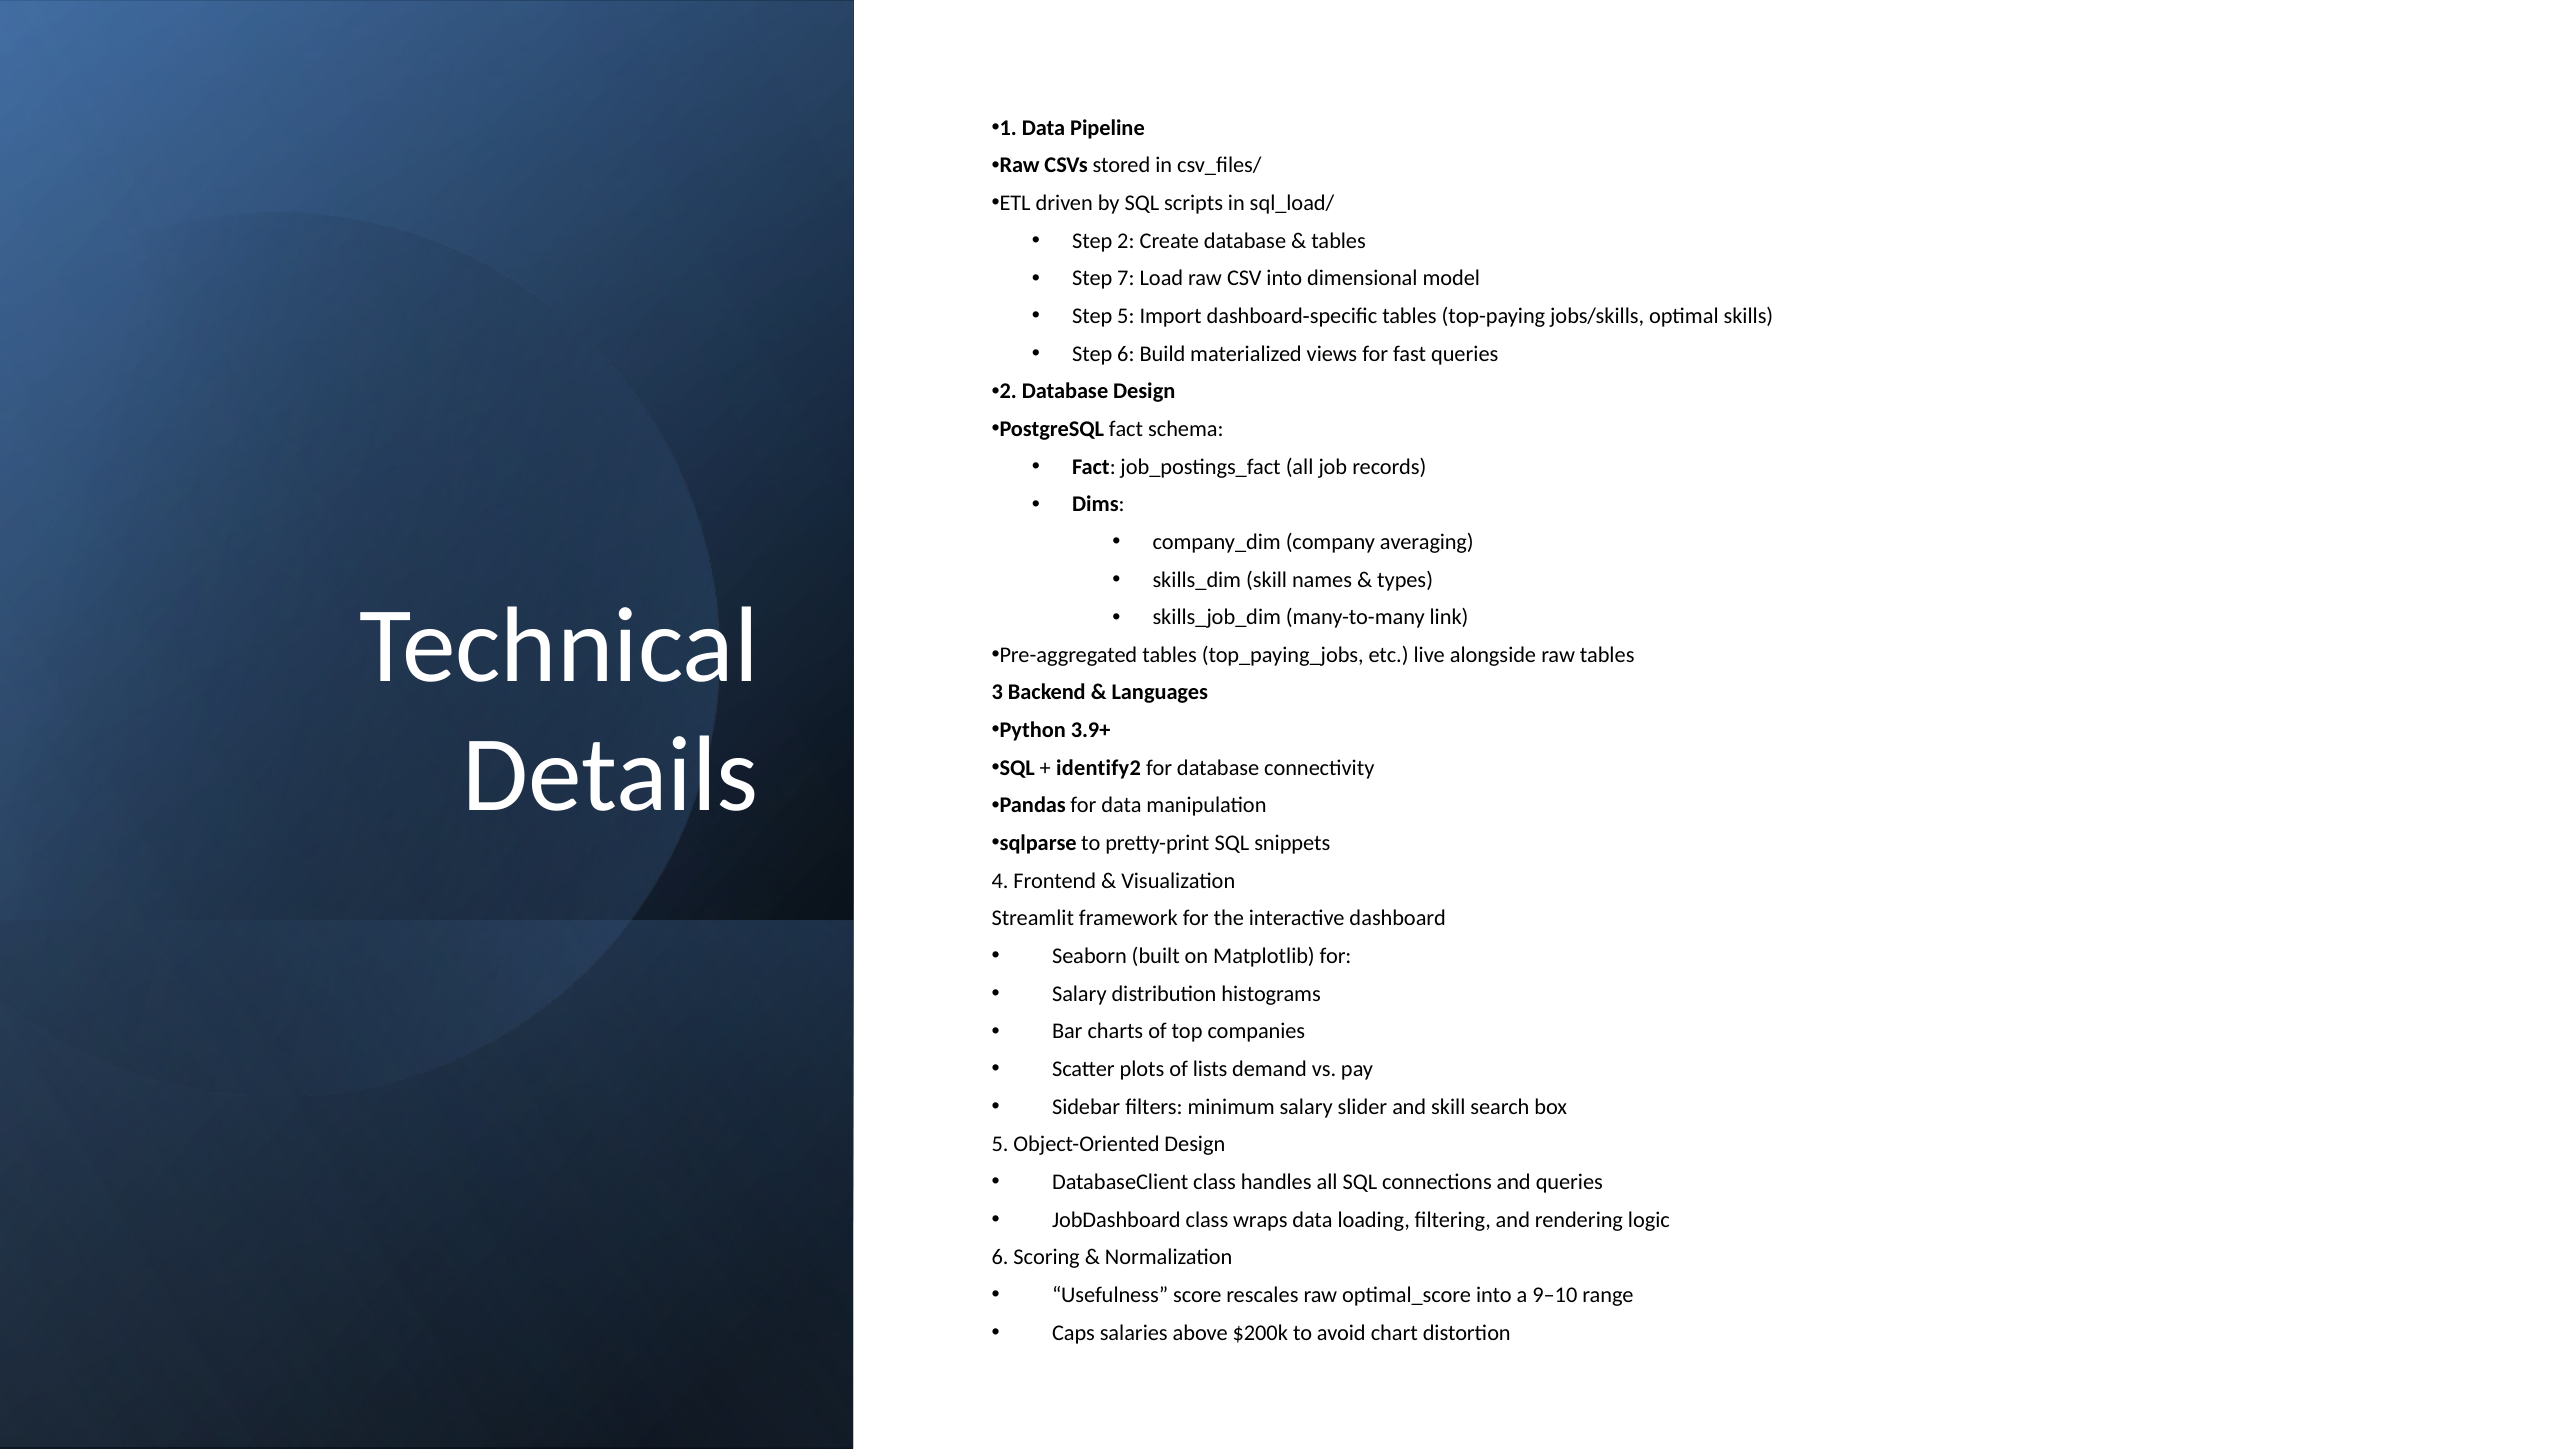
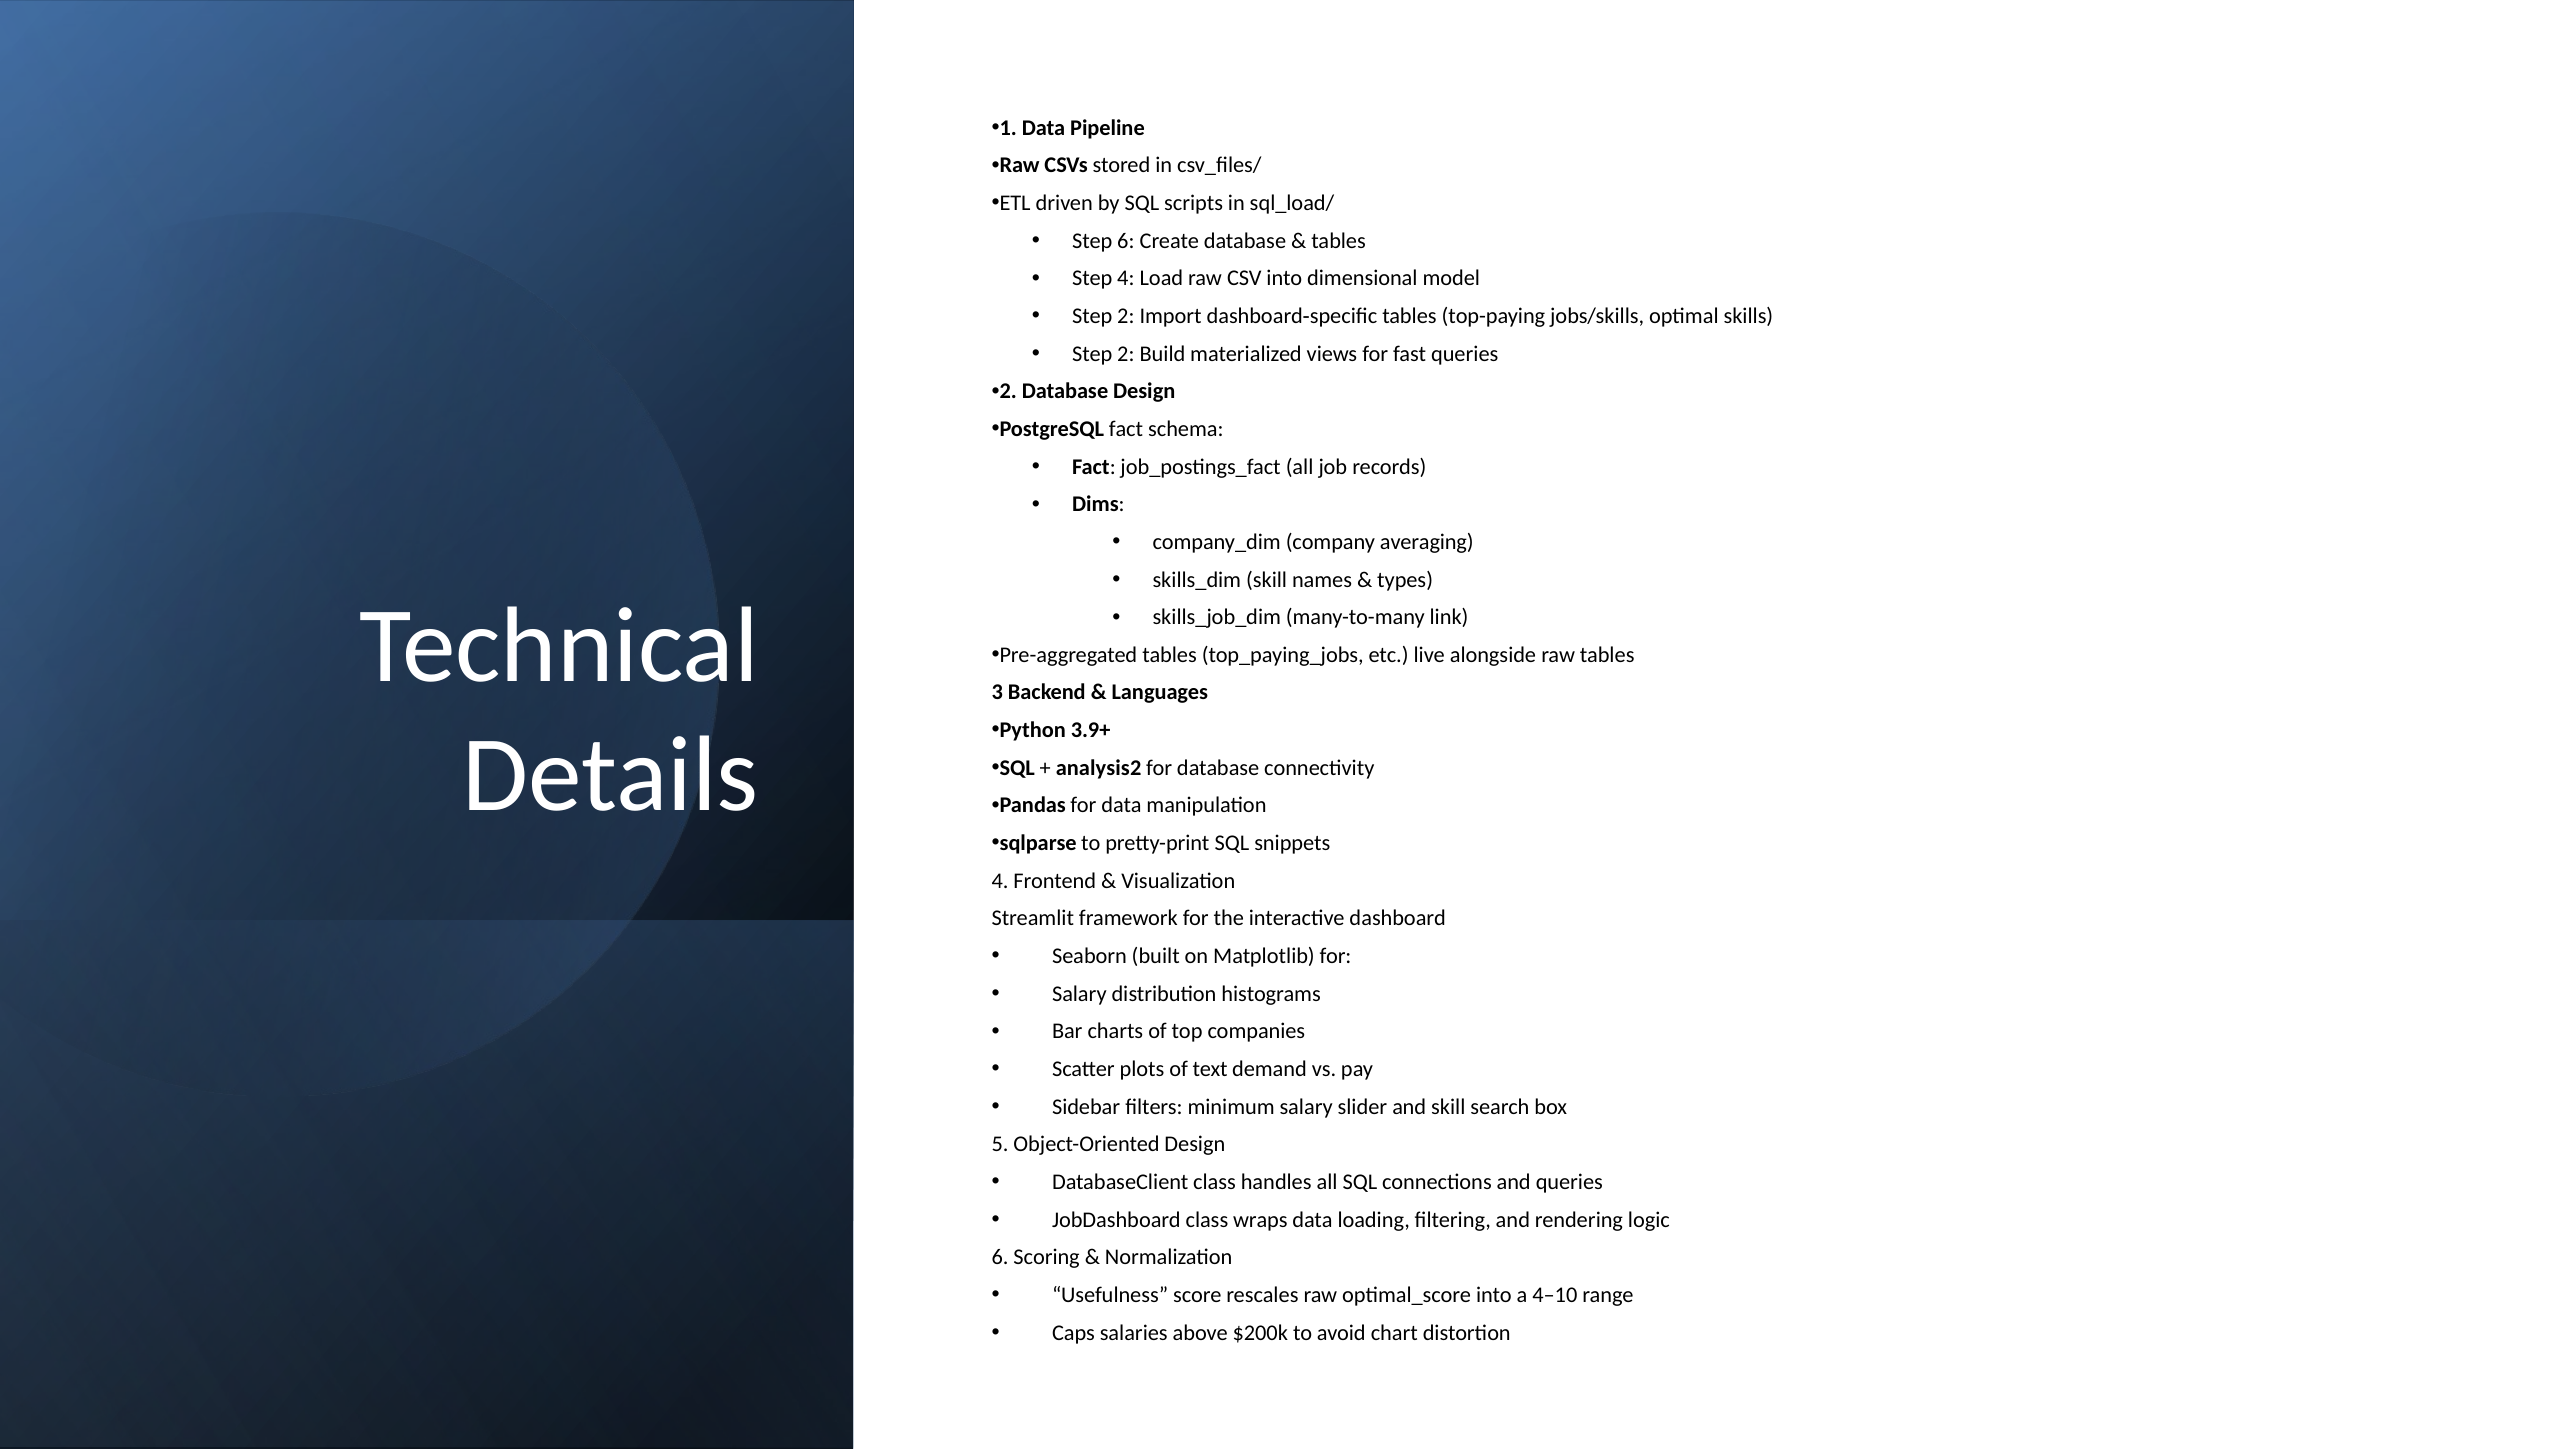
Step 2: 2 -> 6 (1126, 241)
Step 7: 7 -> 4 (1126, 278)
5: 5 -> 2 (1126, 316)
6: 6 -> 2 (1126, 354)
identify2: identify2 -> analysis2 (1099, 768)
lists: lists -> text (1210, 1069)
9–10: 9–10 -> 4–10 (1555, 1295)
